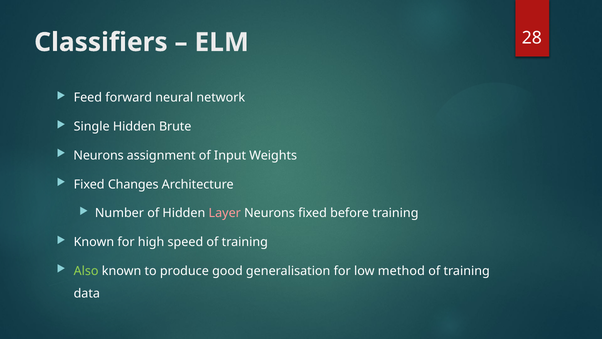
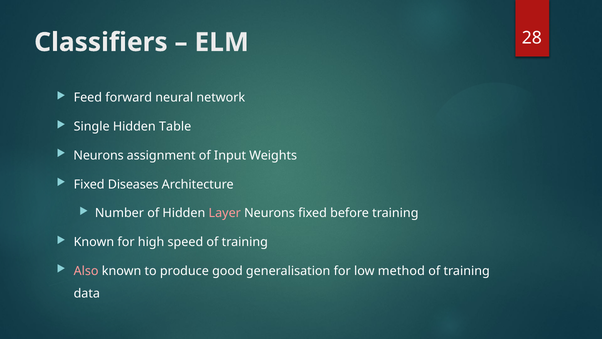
Brute: Brute -> Table (175, 126)
Changes: Changes -> Diseases (133, 184)
Also colour: light green -> pink (86, 271)
